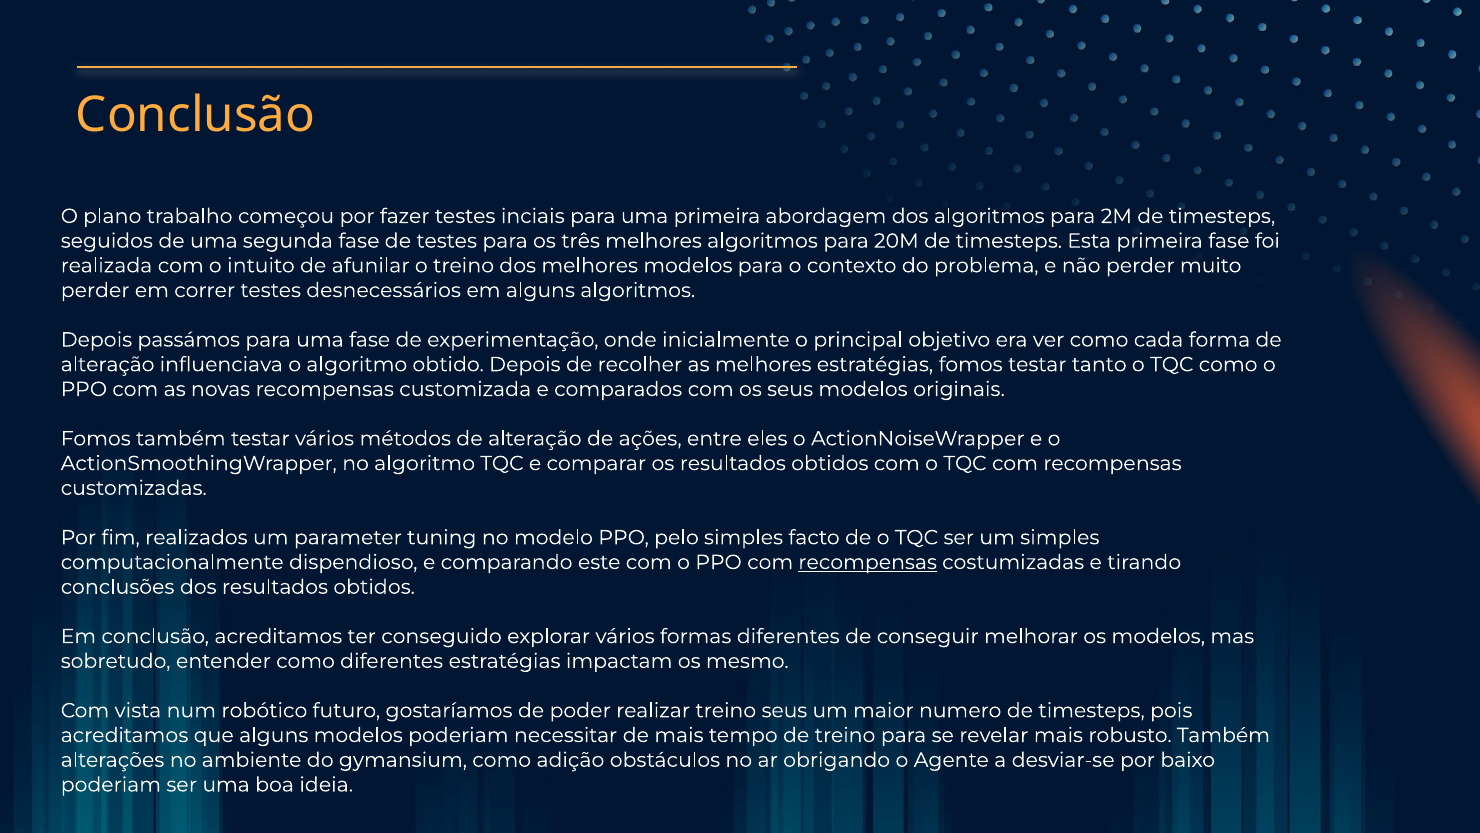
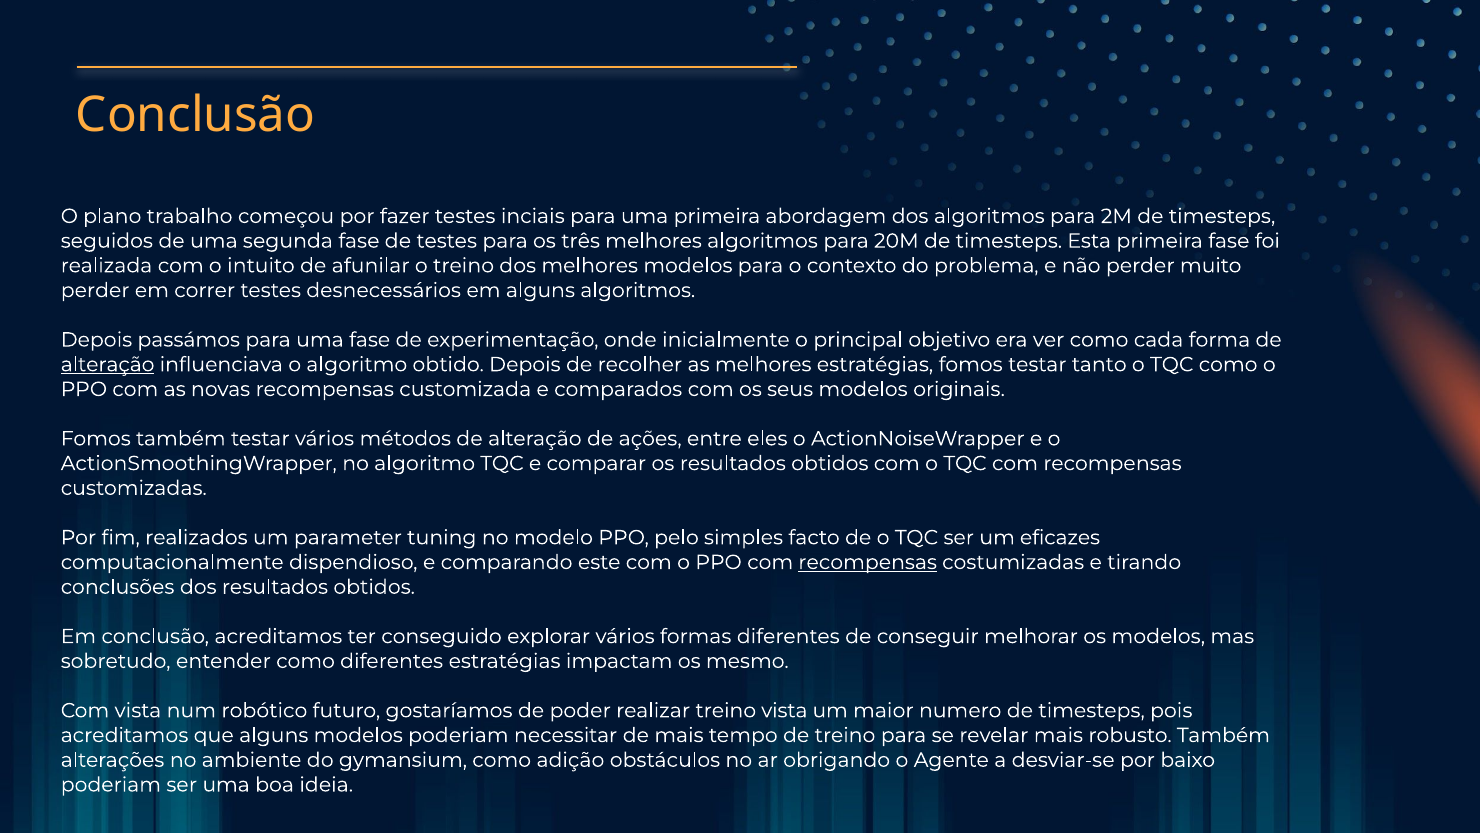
alteração underline: none -> present (108, 364)
um simples: simples -> eficazes (1060, 537)
treino seus: seus -> vista (784, 710)
